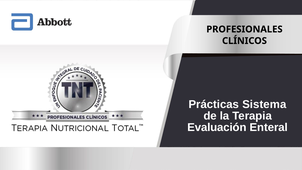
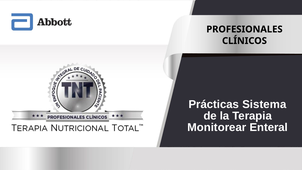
Evaluación: Evaluación -> Monitorear (217, 127)
